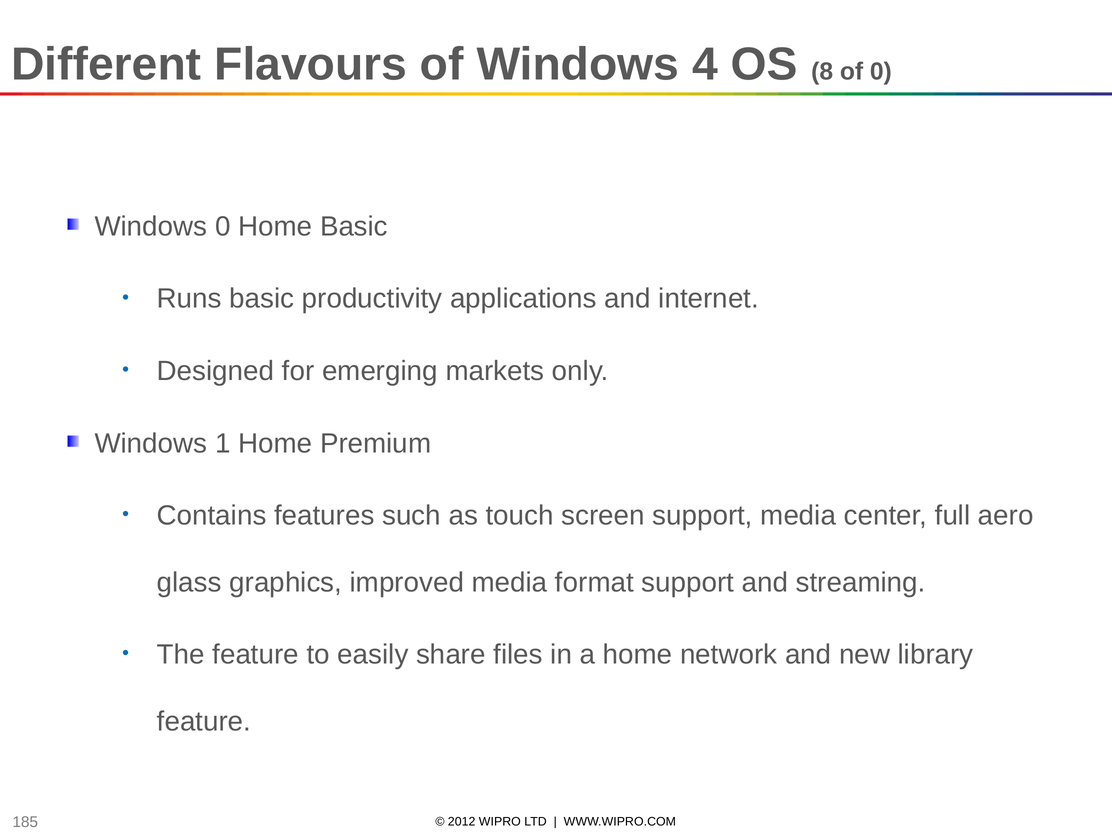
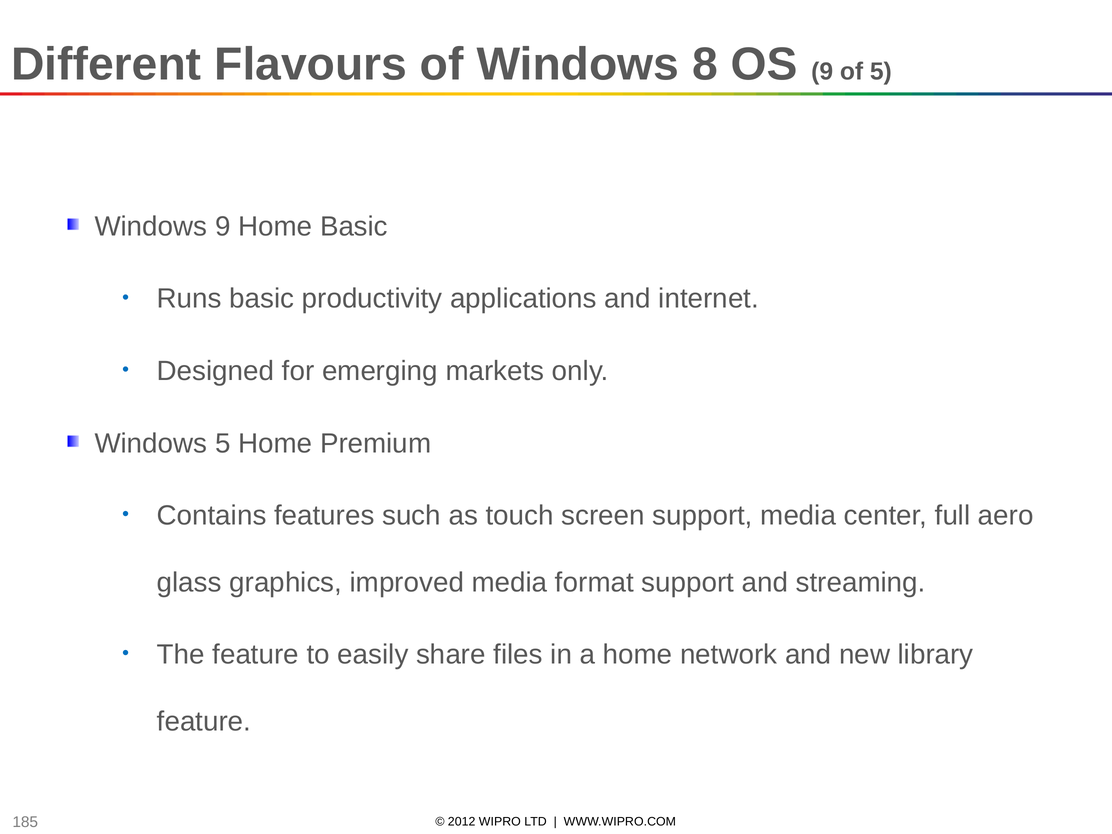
4: 4 -> 8 (705, 64)
OS 8: 8 -> 9 (822, 72)
of 0: 0 -> 5 (881, 72)
Windows 0: 0 -> 9 (223, 226)
Windows 1: 1 -> 5 (223, 443)
